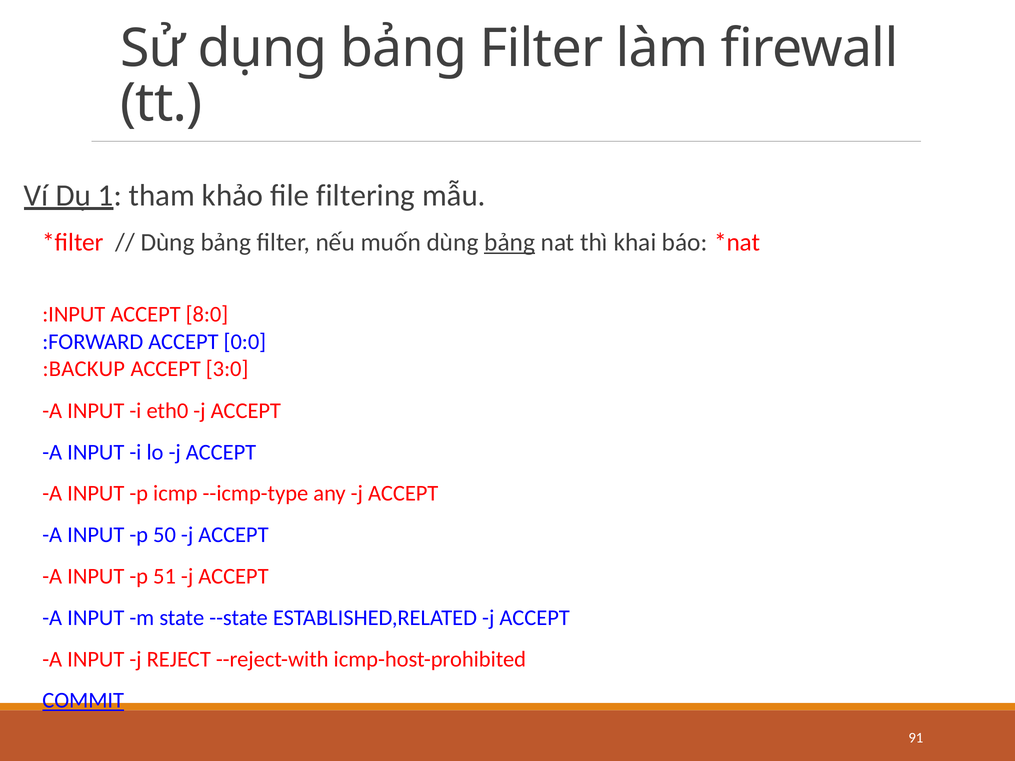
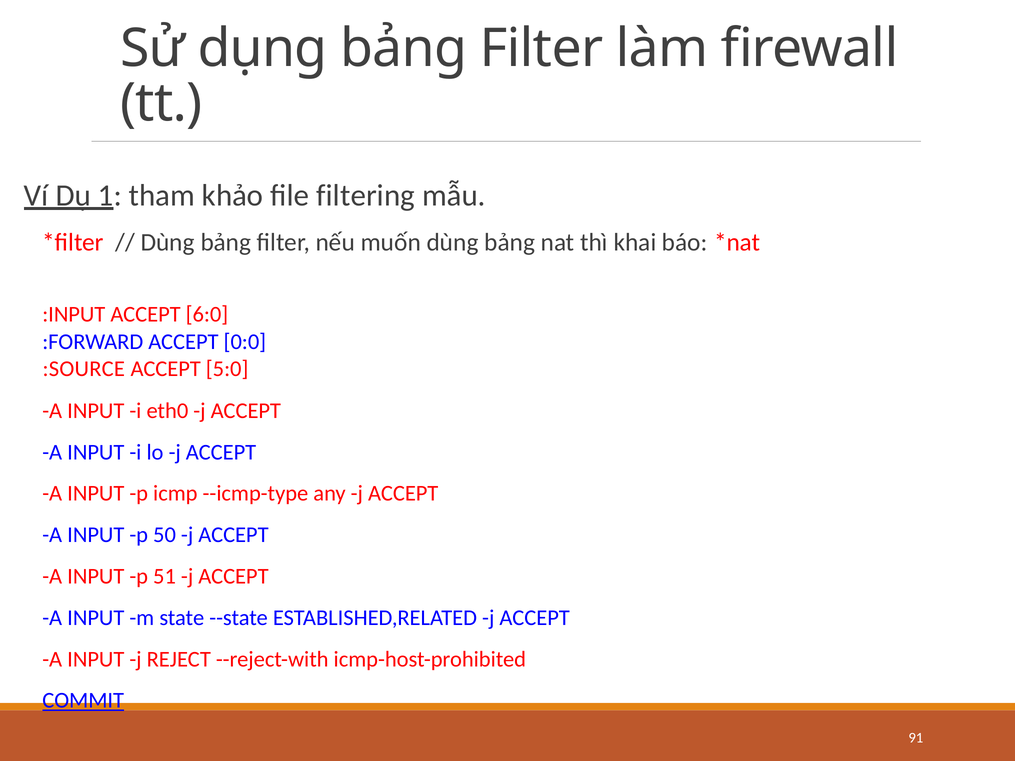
bảng underline: present -> none (510, 242)
8:0: 8:0 -> 6:0 (207, 315)
:BACKUP: :BACKUP -> :SOURCE (84, 369)
3:0: 3:0 -> 5:0 (227, 369)
